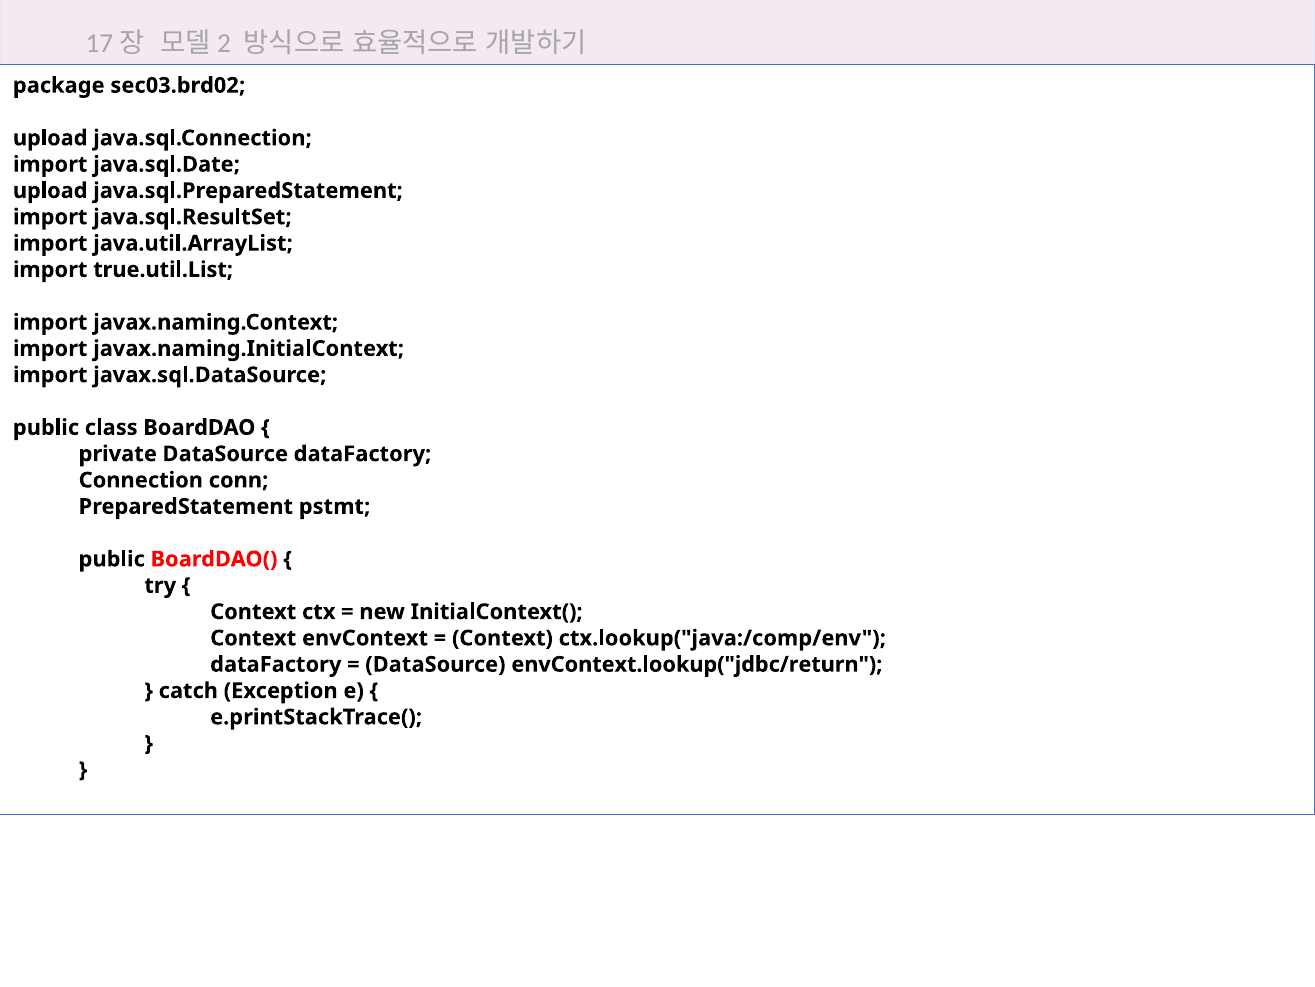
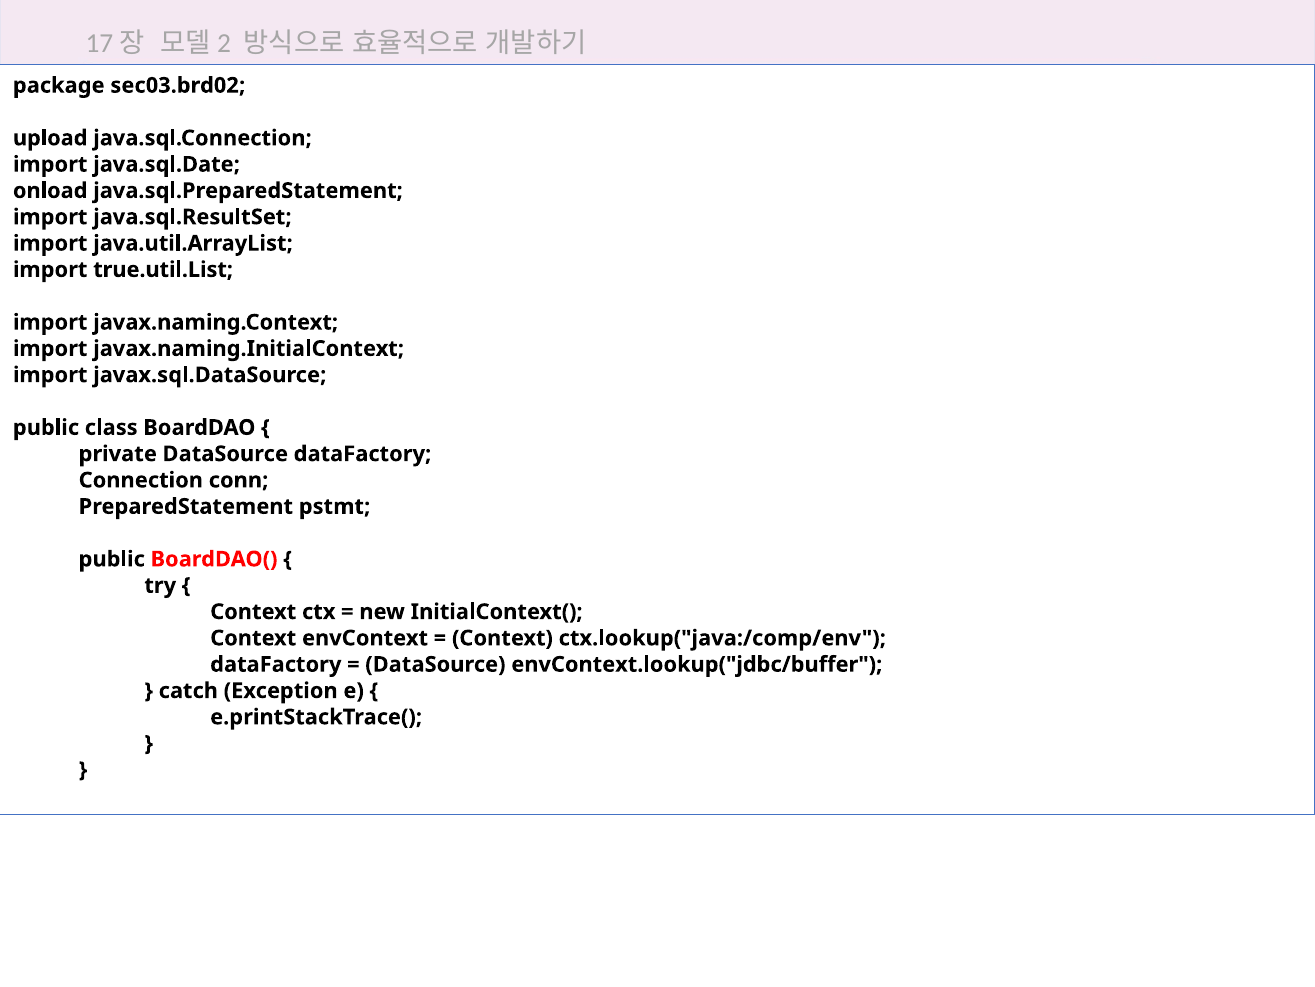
upload: upload -> onload (50, 191)
envContext.lookup("jdbc/return: envContext.lookup("jdbc/return -> envContext.lookup("jdbc/buffer (697, 664)
